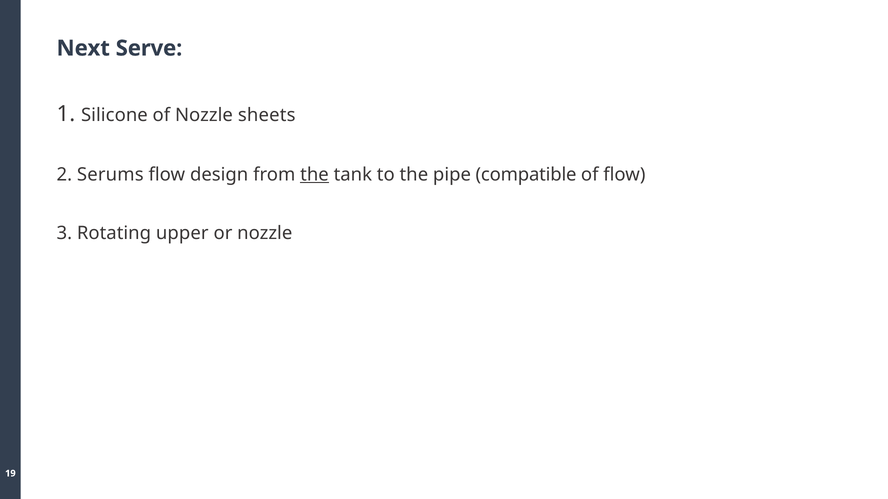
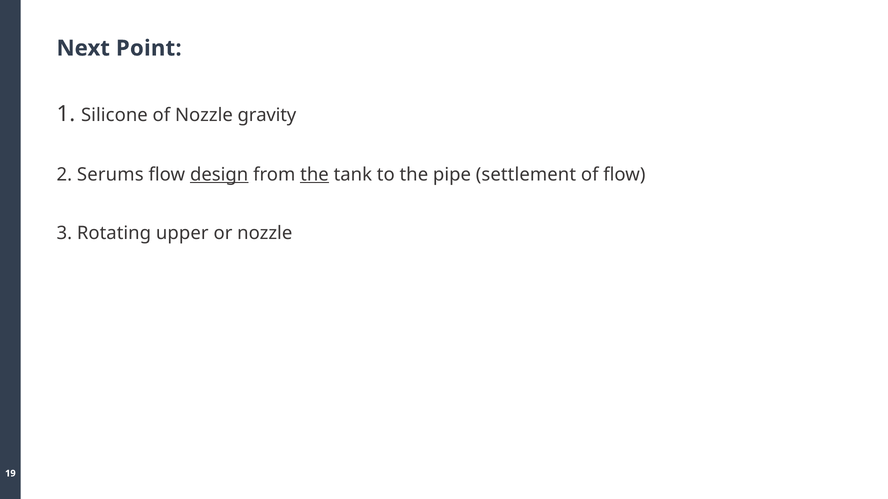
Serve: Serve -> Point (149, 48)
sheets: sheets -> gravity (267, 115)
design underline: none -> present (219, 175)
compatible: compatible -> settlement (526, 175)
